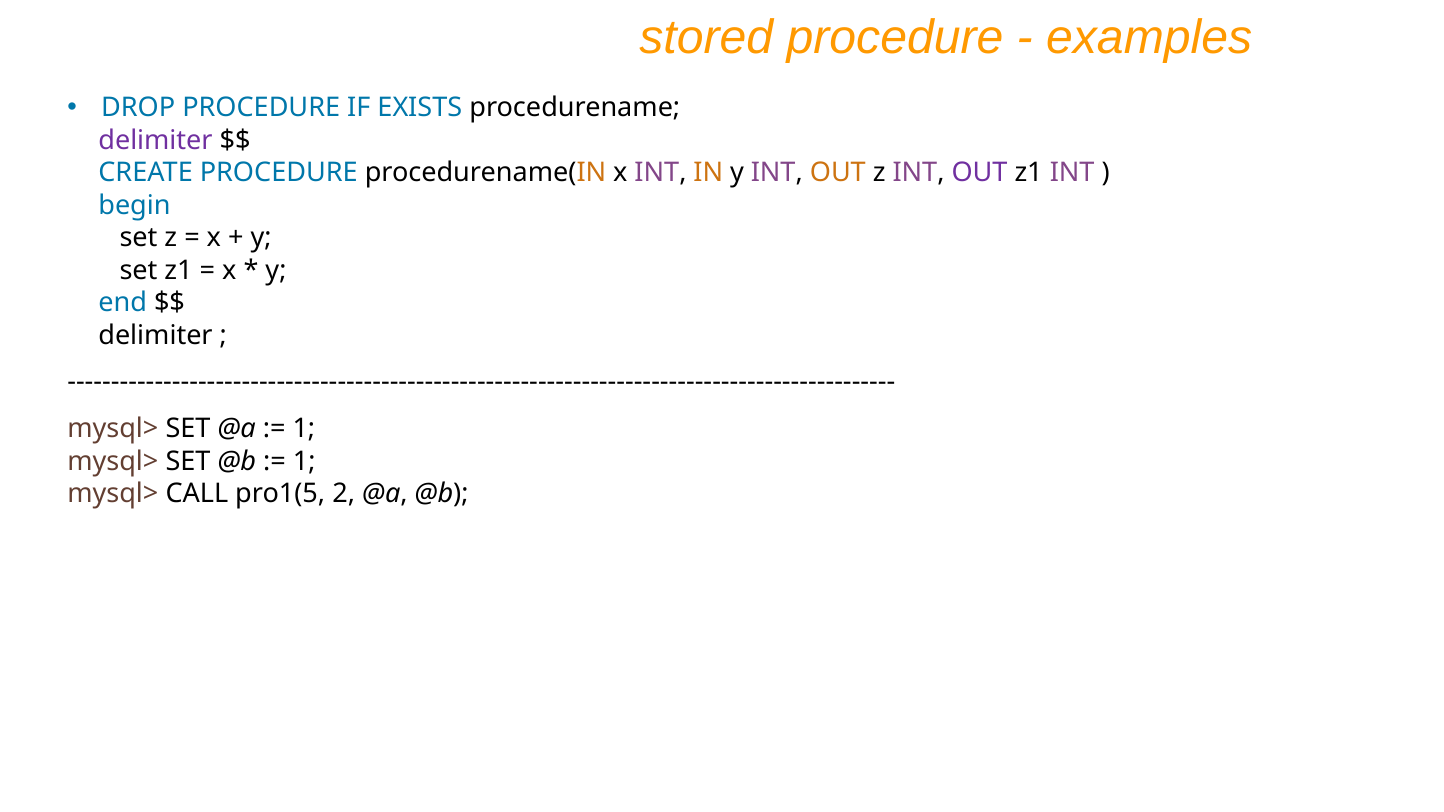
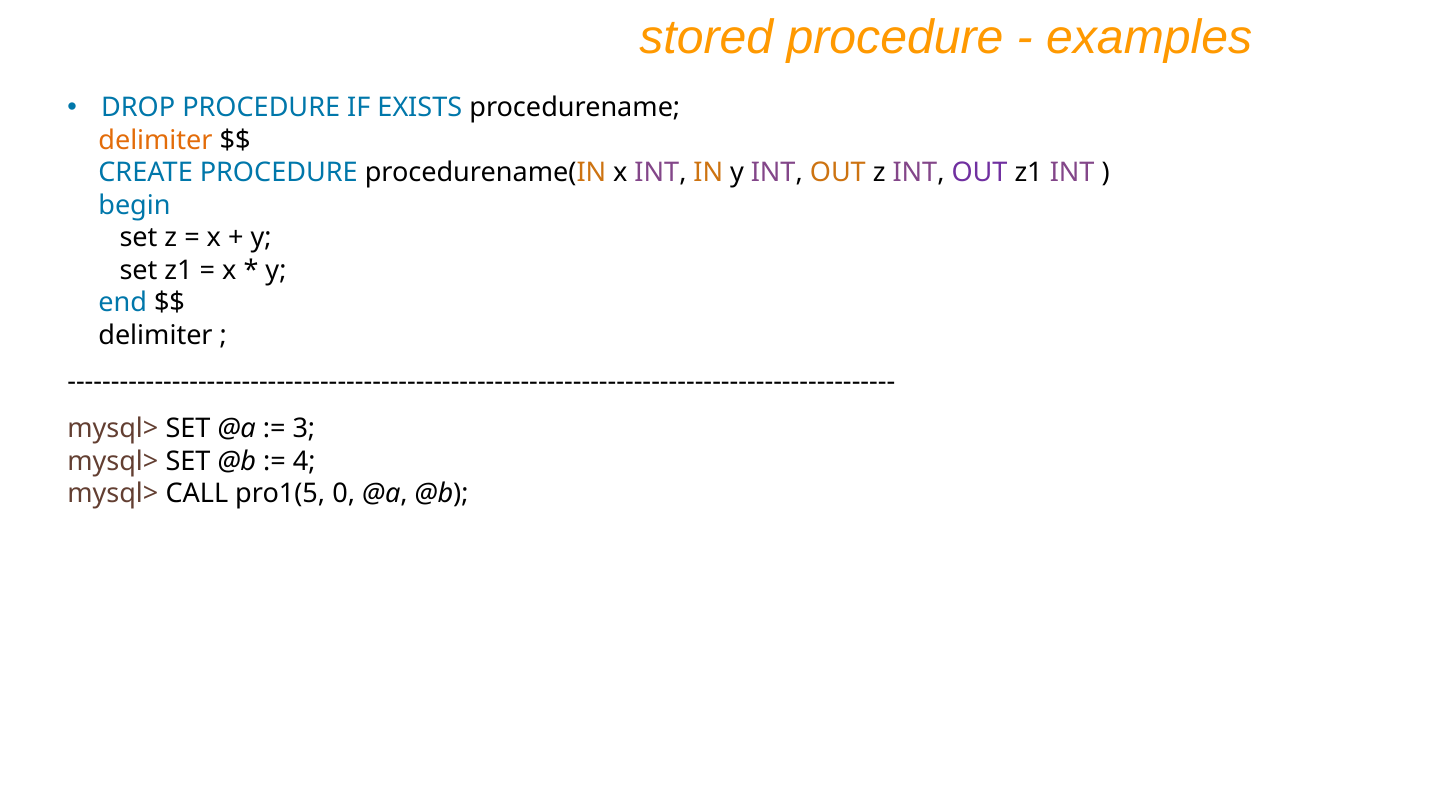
delimiter colour: purple -> orange (156, 140)
1: 1 -> 3 (304, 429)
1: 1 -> 4 (304, 462)
2: 2 -> 0 (344, 494)
